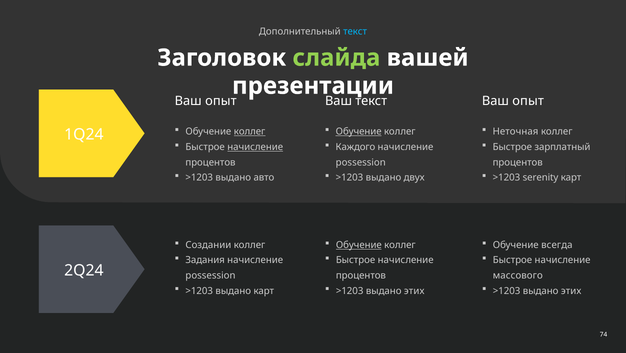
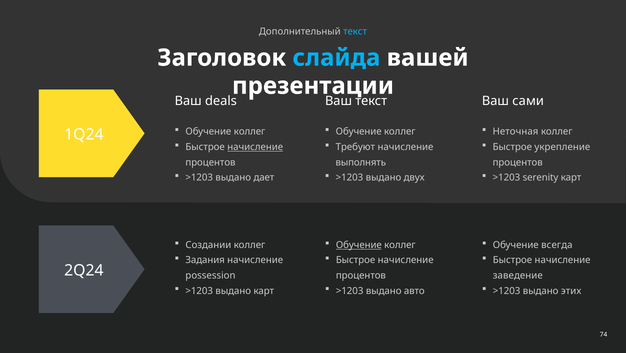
слайда colour: light green -> light blue (336, 58)
опыт: опыт -> deals (221, 101)
опыт: опыт -> сами (528, 101)
Обучение underline: present -> none (359, 132)
коллег underline: present -> none (250, 132)
Каждого: Каждого -> Требуют (355, 147)
зарплатный: зарплатный -> укрепление (562, 147)
possession: possession -> выполнять (361, 162)
авто: авто -> дает (264, 178)
массового: массового -> заведение (518, 275)
этих: этих -> авто (414, 291)
